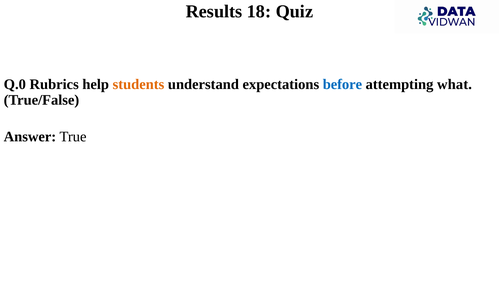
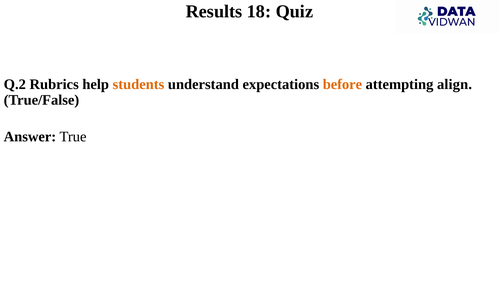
Q.0: Q.0 -> Q.2 (15, 84)
before colour: blue -> orange (342, 84)
what: what -> align (455, 84)
